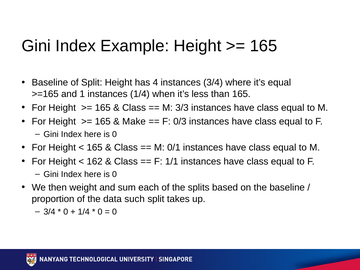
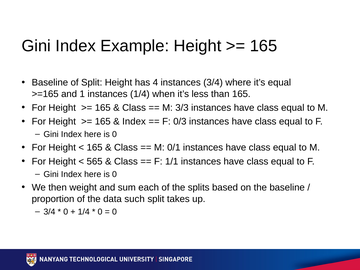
Make: Make -> Index (134, 122)
162: 162 -> 565 (95, 161)
